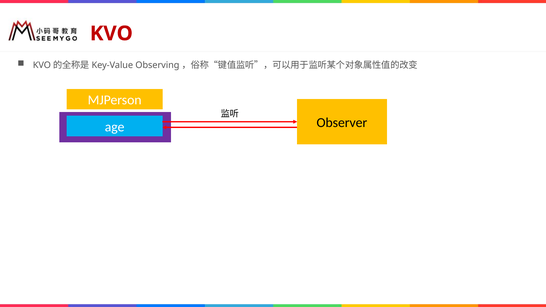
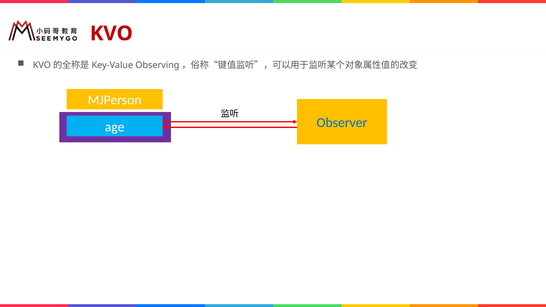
Observer colour: black -> blue (342, 123)
